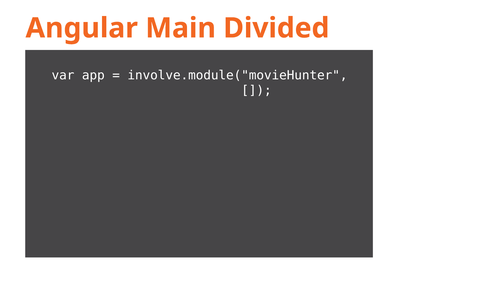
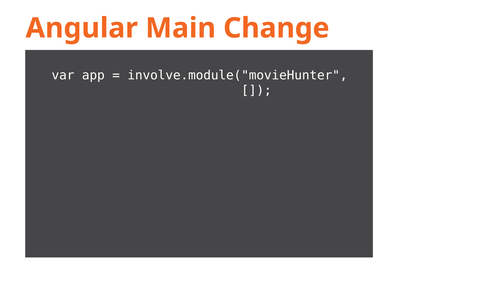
Divided: Divided -> Change (276, 28)
